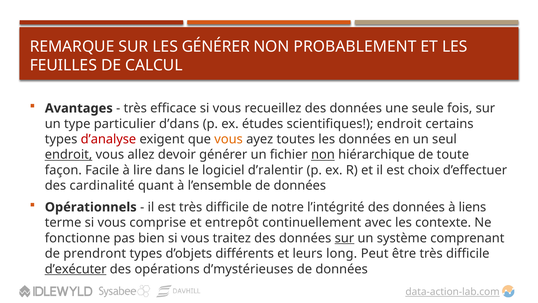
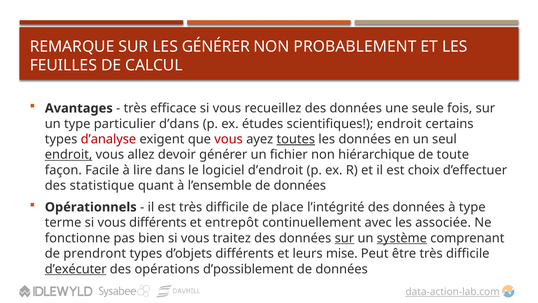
vous colour: orange -> red (229, 139)
toutes underline: none -> present (296, 139)
non underline: present -> none (323, 155)
d’ralentir: d’ralentir -> d’endroit (276, 170)
cardinalité: cardinalité -> statistique (102, 185)
notre: notre -> place (287, 207)
à liens: liens -> type (472, 207)
vous comprise: comprise -> différents (158, 222)
contexte: contexte -> associée (443, 222)
système underline: none -> present (402, 238)
long: long -> mise (342, 253)
d’mystérieuses: d’mystérieuses -> d’possiblement (248, 269)
